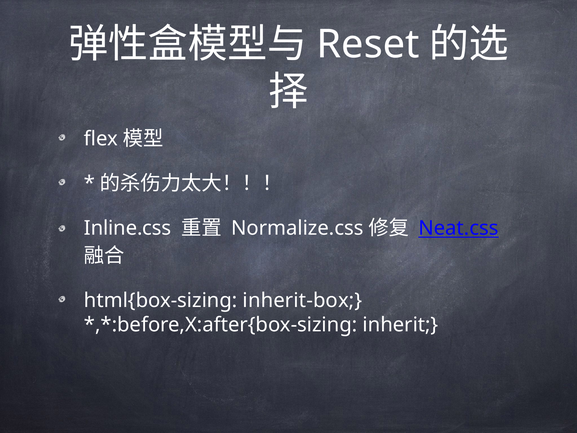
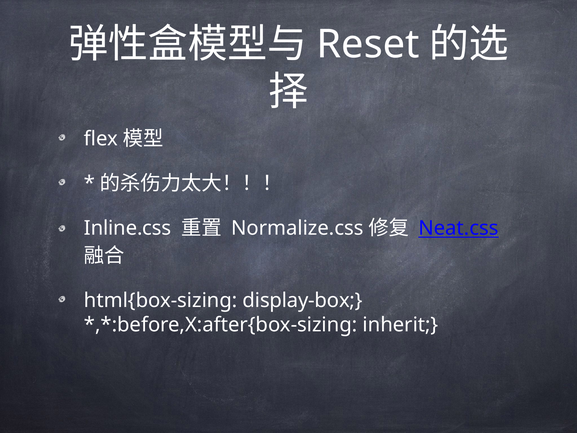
inherit-box: inherit-box -> display-box (303, 300)
